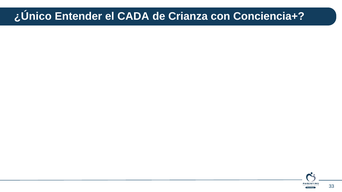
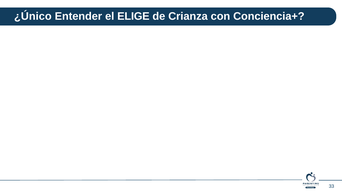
CADA: CADA -> ELIGE (133, 16)
